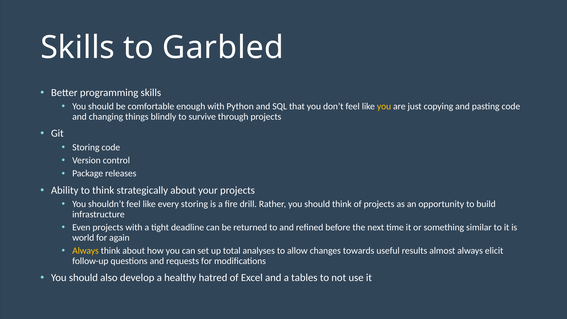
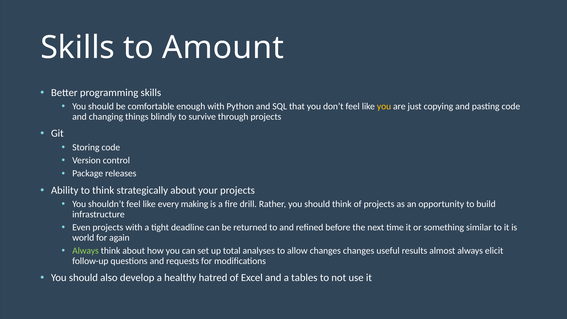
Garbled: Garbled -> Amount (223, 48)
every storing: storing -> making (195, 204)
Always colour: yellow -> light green (86, 251)
changes towards: towards -> changes (359, 251)
